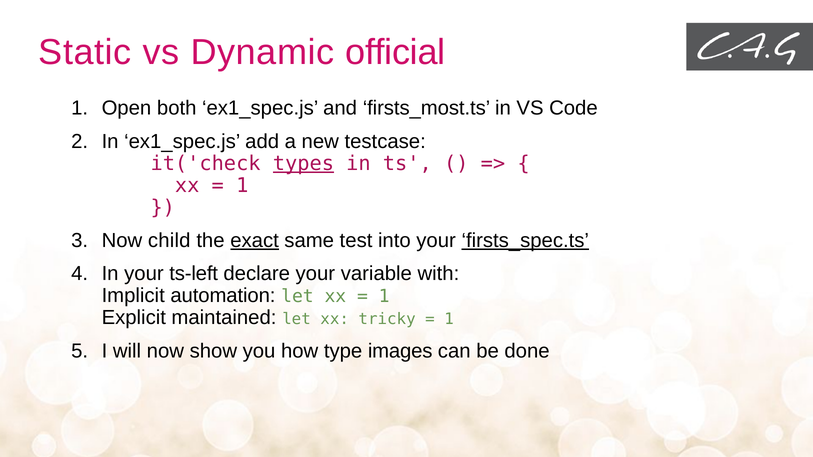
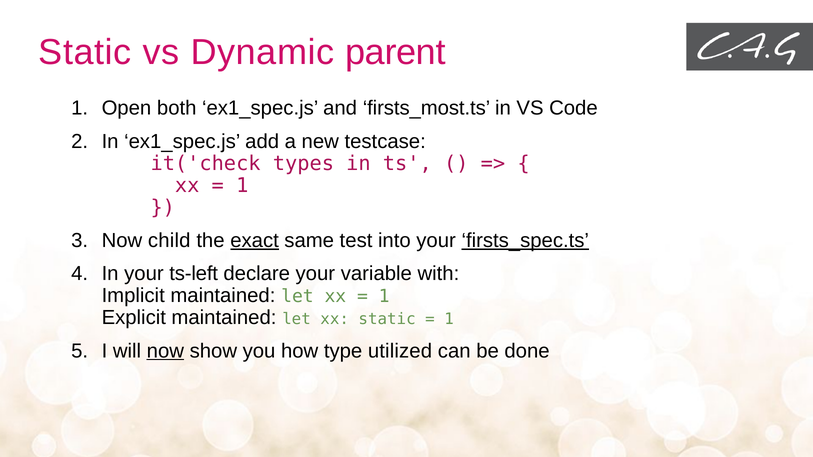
official: official -> parent (395, 52)
types underline: present -> none (303, 164)
Implicit automation: automation -> maintained (223, 296)
xx tricky: tricky -> static (387, 319)
now underline: none -> present (165, 351)
images: images -> utilized (400, 351)
